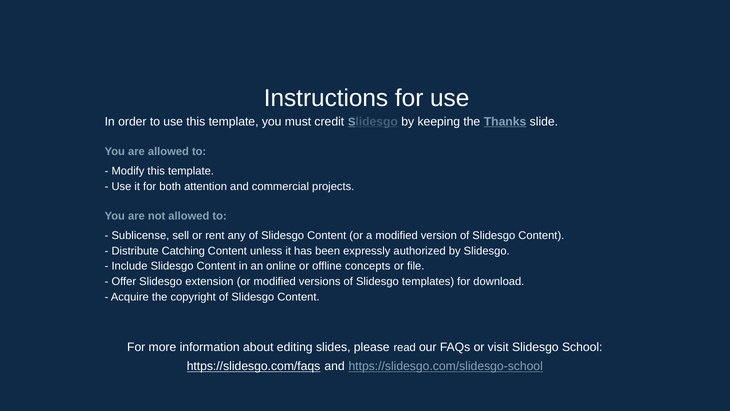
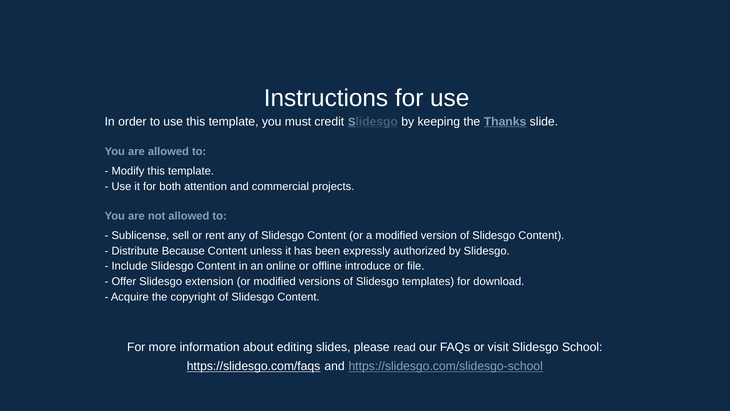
Catching: Catching -> Because (183, 251)
concepts: concepts -> introduce (368, 266)
